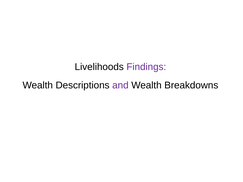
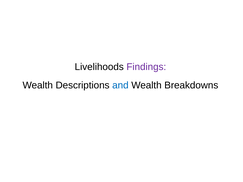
and colour: purple -> blue (120, 85)
